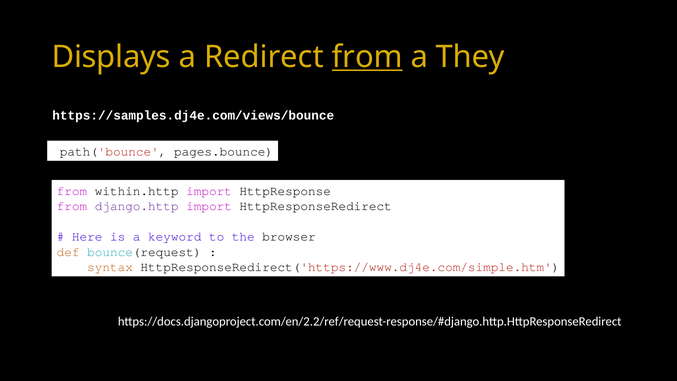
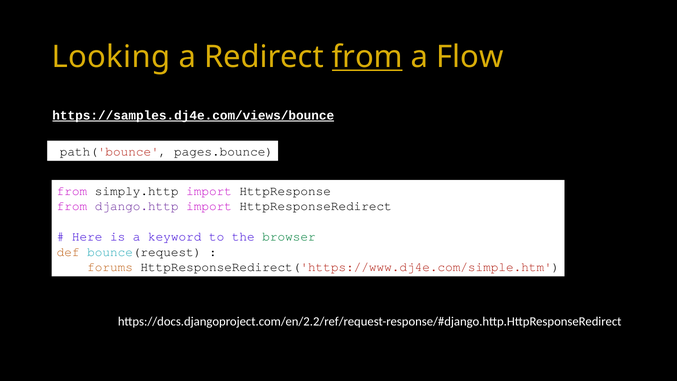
Displays: Displays -> Looking (111, 57)
They: They -> Flow (470, 57)
https://samples.dj4e.com/views/bounce underline: none -> present (193, 115)
within.http: within.http -> simply.http (137, 191)
browser colour: black -> green (289, 237)
syntax: syntax -> forums (110, 267)
